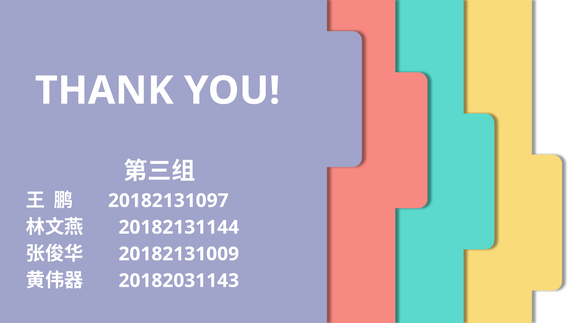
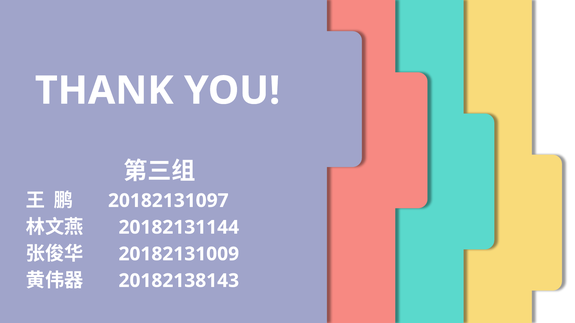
20182031143: 20182031143 -> 20182138143 (179, 281)
